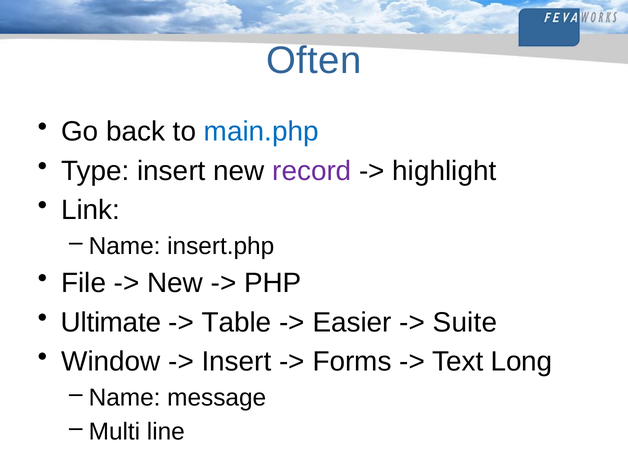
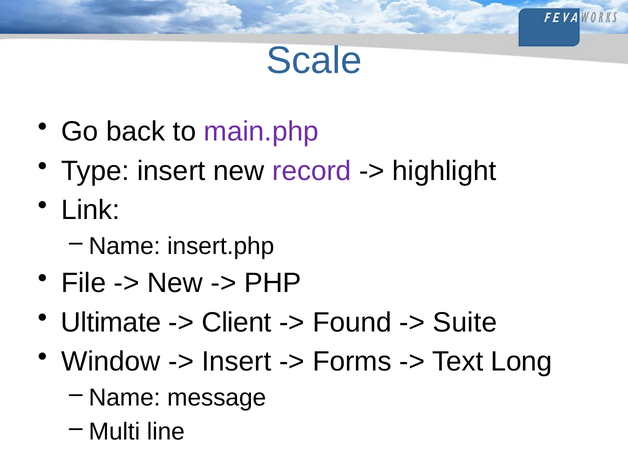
Often: Often -> Scale (314, 61)
main.php colour: blue -> purple (261, 132)
Table: Table -> Client (237, 322)
Easier: Easier -> Found (352, 322)
